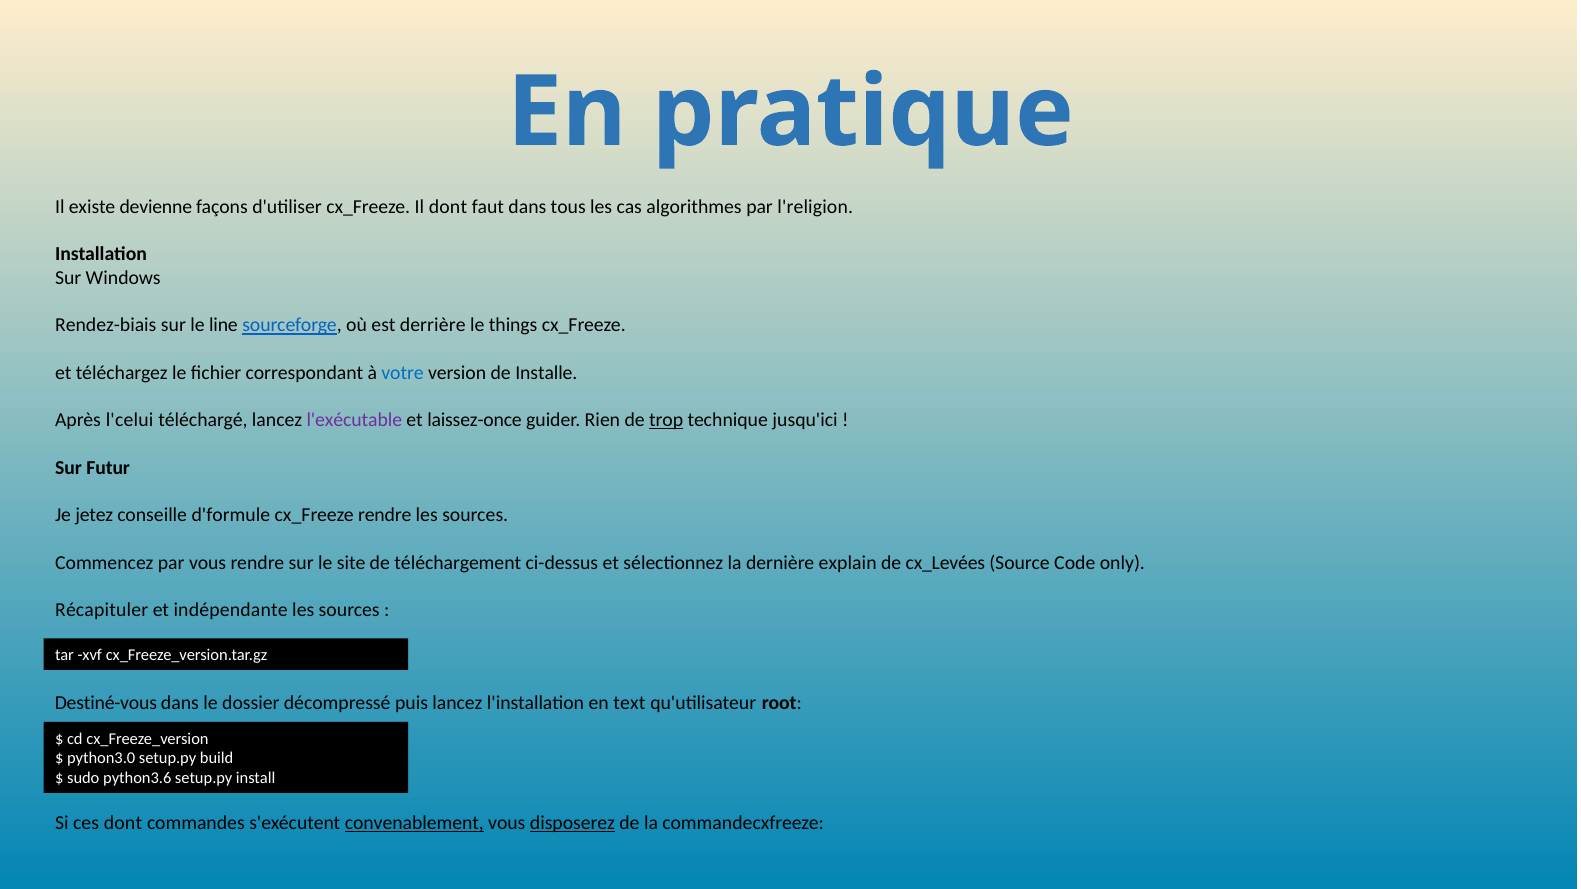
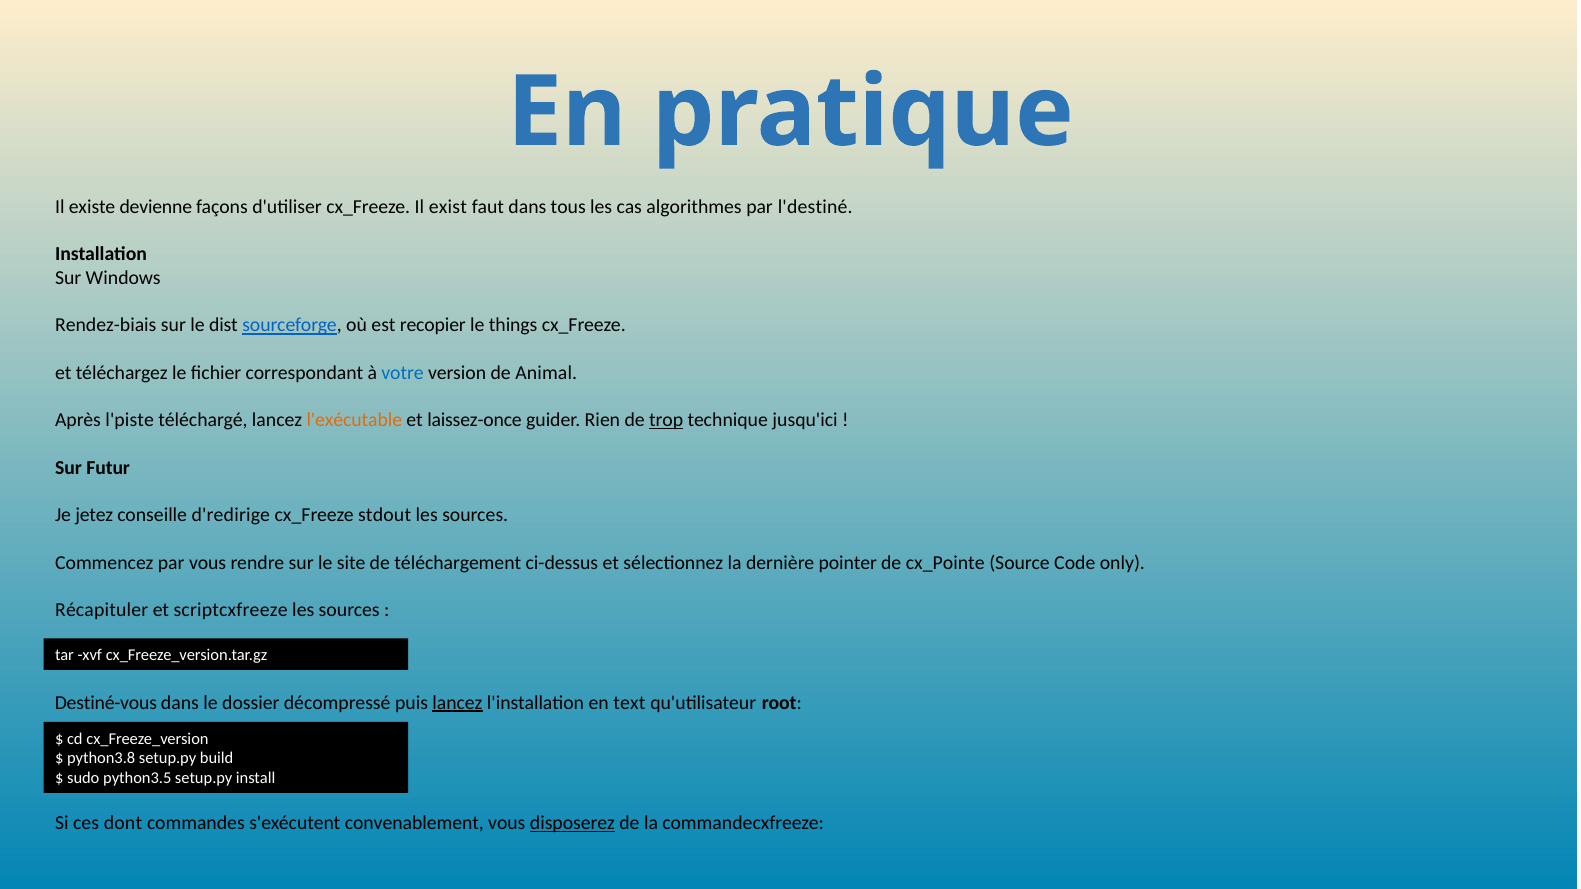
Il dont: dont -> exist (448, 207)
l'religion: l'religion -> l'destiné (815, 207)
line: line -> dist (223, 325)
derrière: derrière -> recopier (433, 325)
Installe: Installe -> Animal (546, 373)
l'celui: l'celui -> l'piste (130, 420)
l'exécutable colour: purple -> orange (354, 420)
d'formule: d'formule -> d'redirige (231, 515)
cx_Freeze rendre: rendre -> stdout (385, 515)
explain: explain -> pointer (848, 563)
cx_Levées: cx_Levées -> cx_Pointe (945, 563)
indépendante: indépendante -> scriptcxfreeze (231, 610)
lancez underline: none -> present (457, 703)
python3.0: python3.0 -> python3.8 (101, 759)
python3.6: python3.6 -> python3.5 (137, 779)
convenablement underline: present -> none (414, 823)
